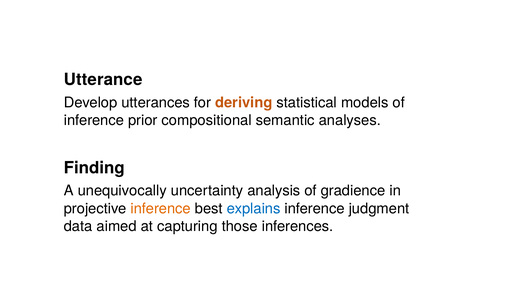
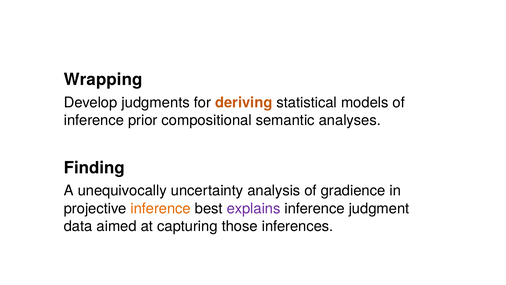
Utterance: Utterance -> Wrapping (103, 79)
utterances: utterances -> judgments (156, 102)
explains colour: blue -> purple (254, 208)
